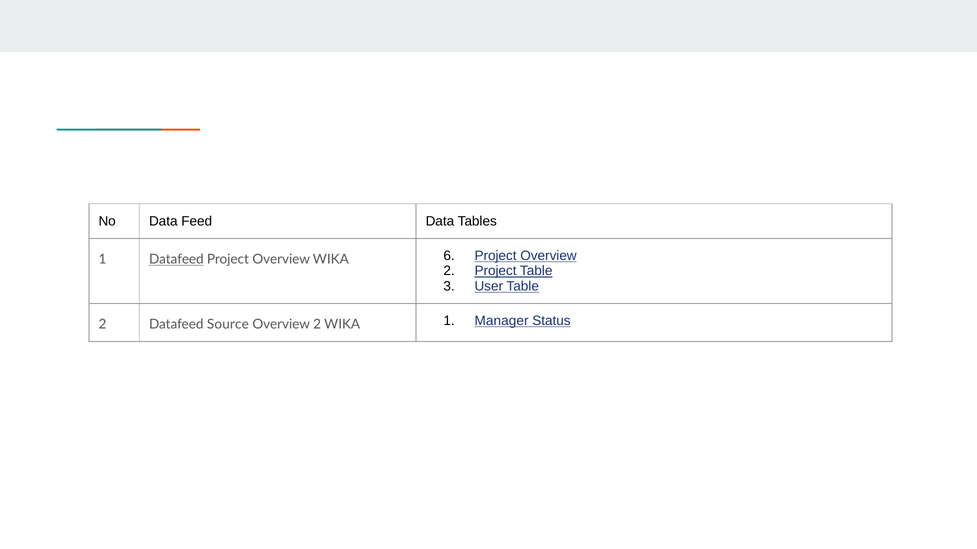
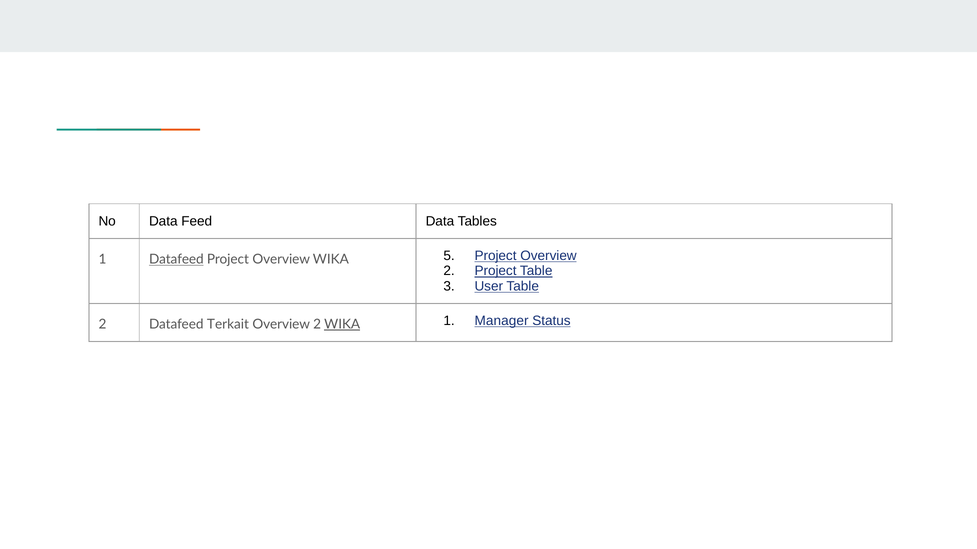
6: 6 -> 5 (449, 256)
Source: Source -> Terkait (228, 325)
WIKA underline: none -> present (342, 325)
